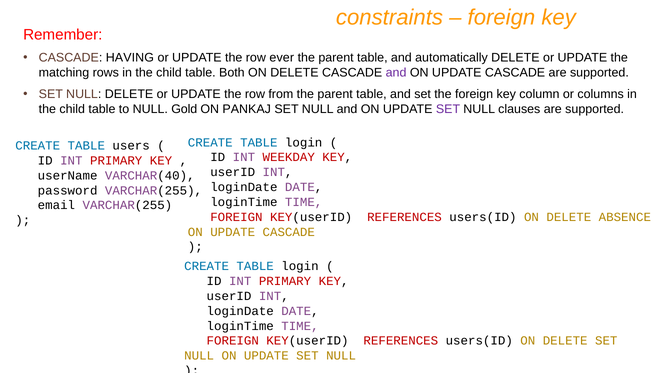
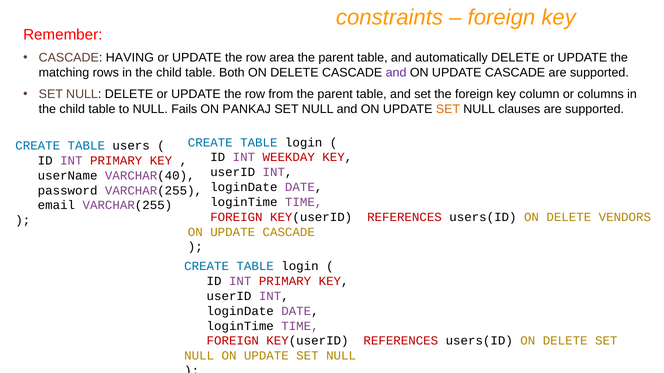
ever: ever -> area (282, 58)
Gold: Gold -> Fails (184, 109)
SET colour: purple -> orange (448, 109)
ABSENCE: ABSENCE -> VENDORS (625, 217)
